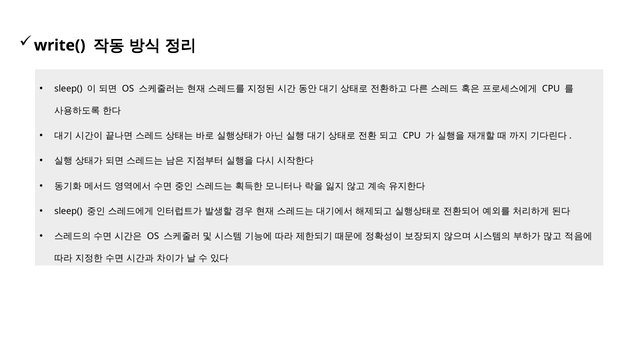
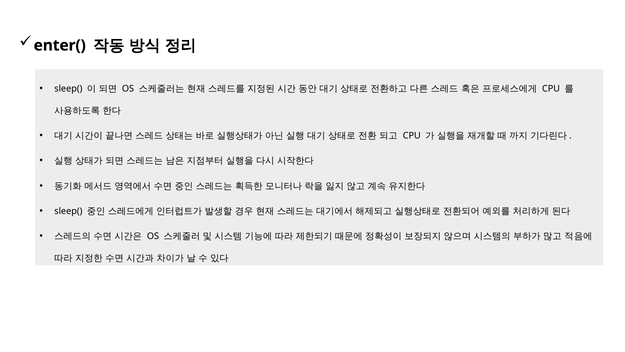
write(: write( -> enter( (60, 45)
